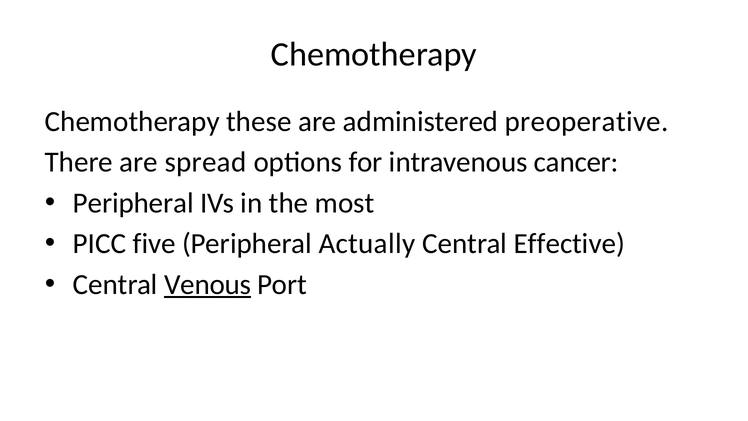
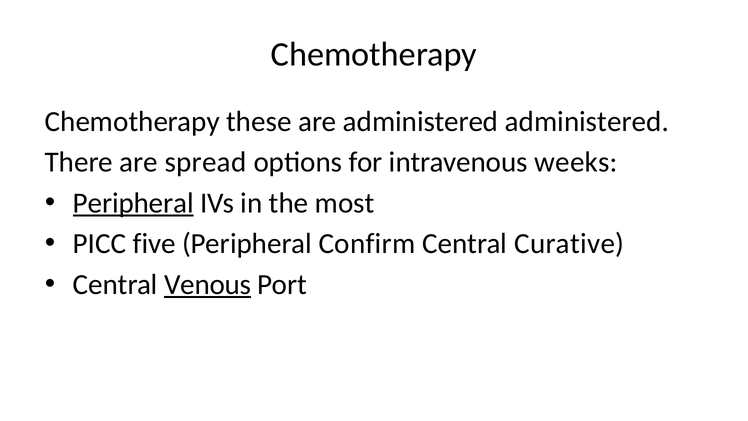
administered preoperative: preoperative -> administered (587, 121)
cancer: cancer -> weeks (576, 162)
Peripheral underline: none -> present (133, 203)
Actually: Actually -> Confirm (367, 244)
Effective: Effective -> Curative (569, 244)
